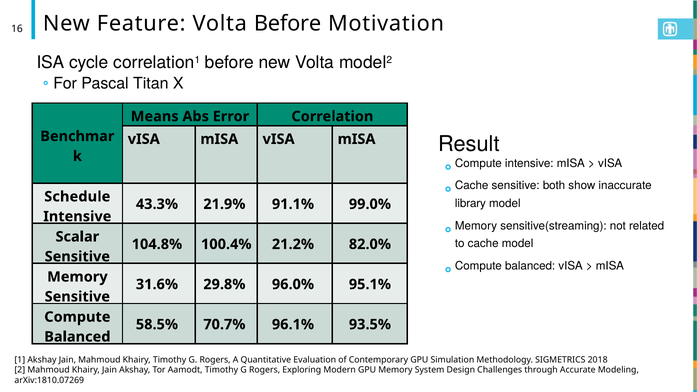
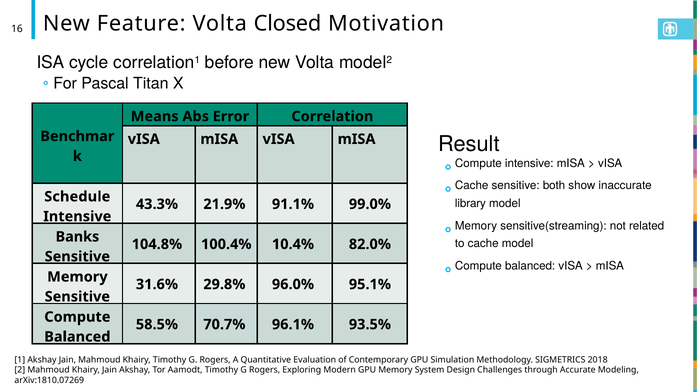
Volta Before: Before -> Closed (288, 24)
Scalar: Scalar -> Banks (77, 237)
21.2%: 21.2% -> 10.4% (293, 244)
